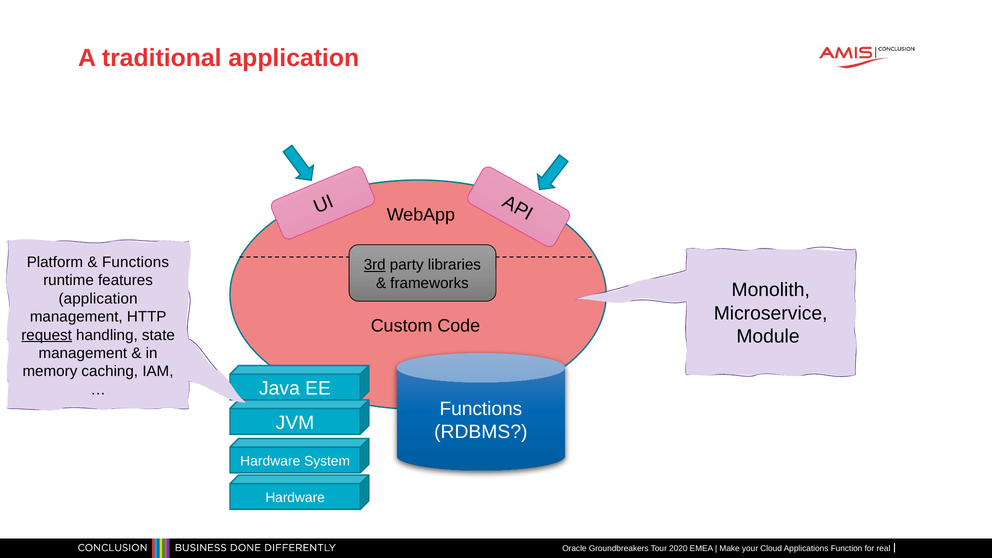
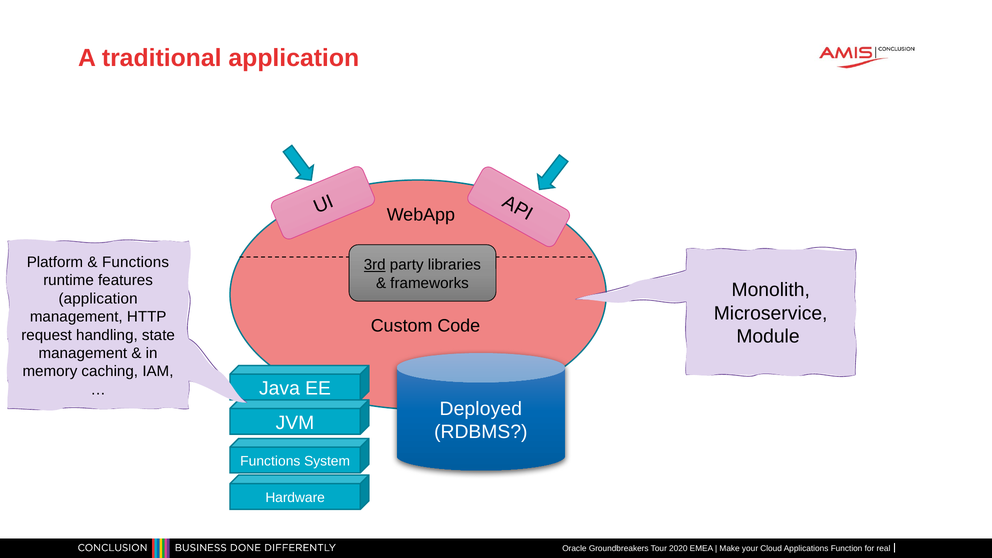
request underline: present -> none (47, 335)
Functions: Functions -> Deployed (481, 409)
Hardware: Hardware -> Functions (270, 461)
